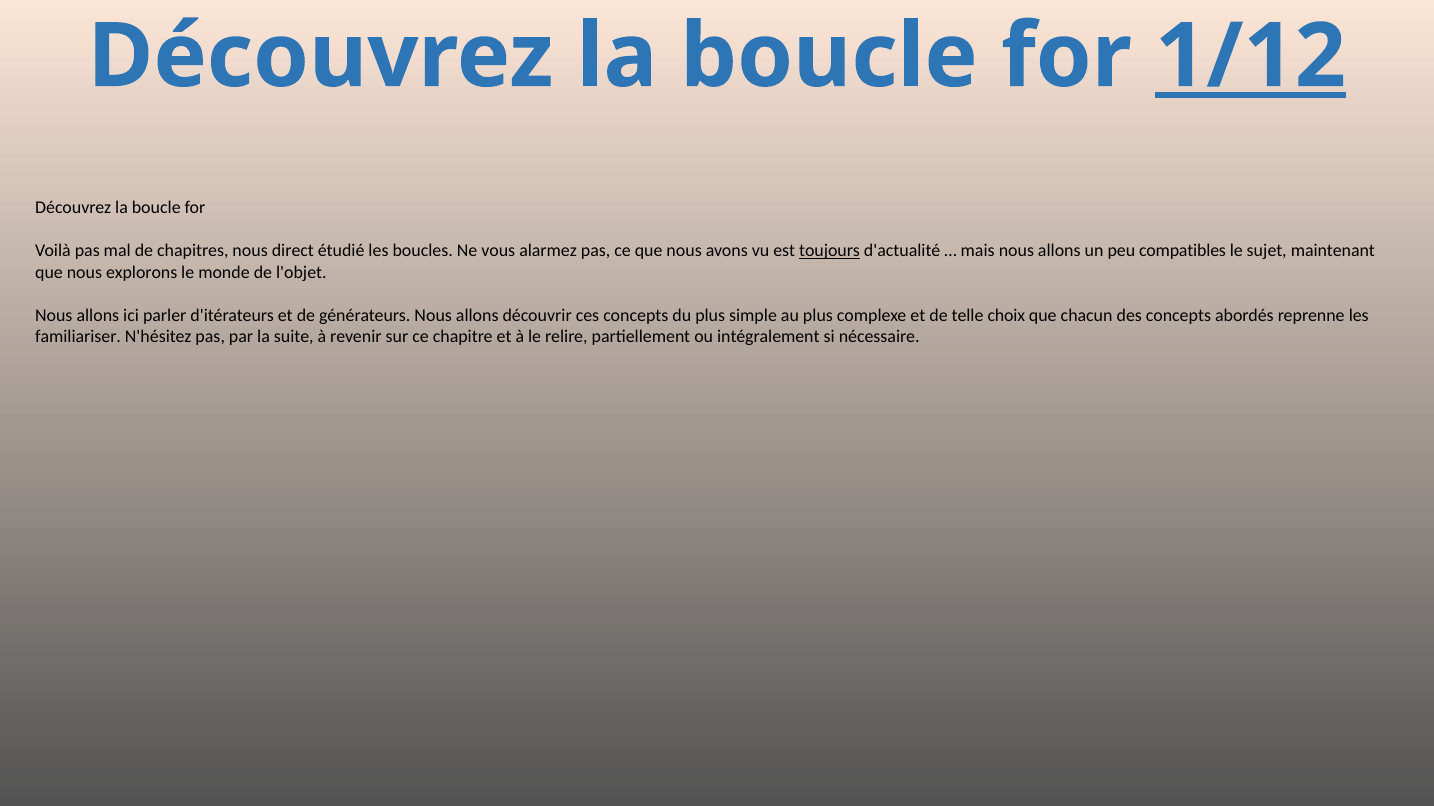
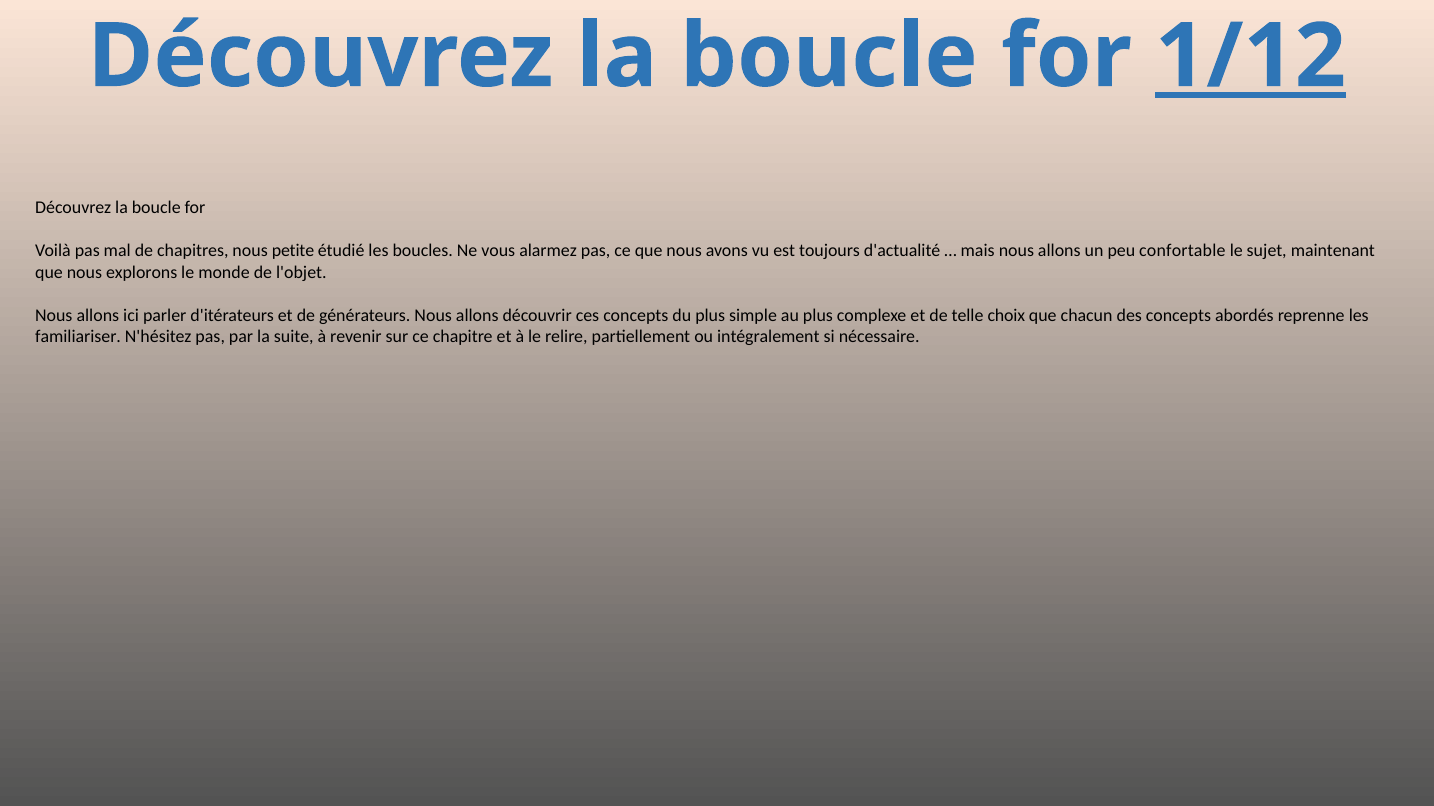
direct: direct -> petite (293, 251)
toujours underline: present -> none (830, 251)
compatibles: compatibles -> confortable (1182, 251)
